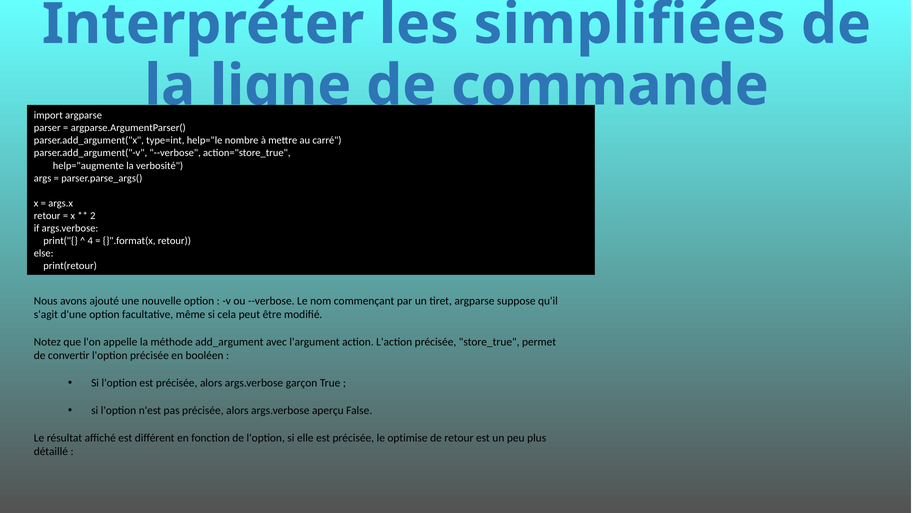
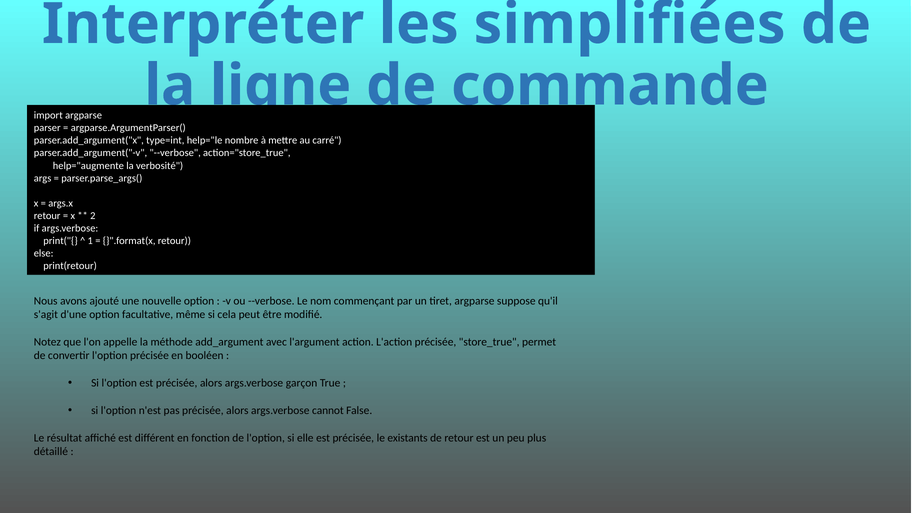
4: 4 -> 1 (90, 241)
aperçu: aperçu -> cannot (328, 411)
optimise: optimise -> existants (408, 438)
